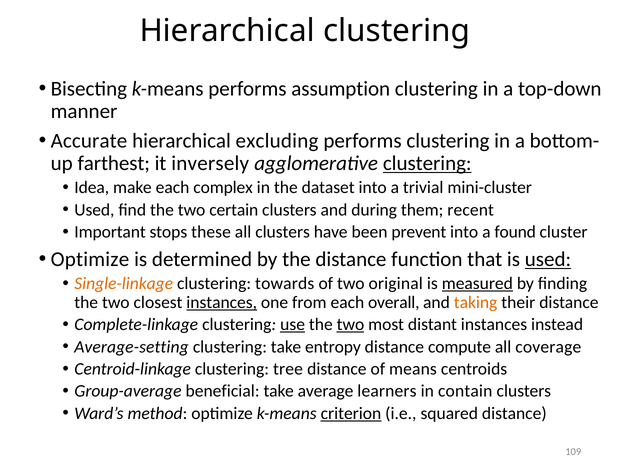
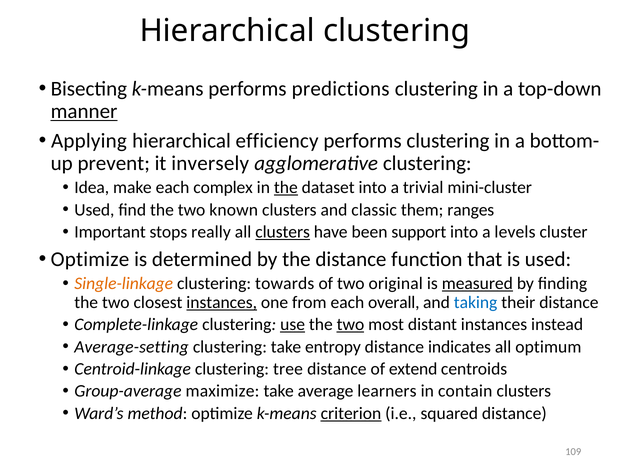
assumption: assumption -> predictions (341, 89)
manner underline: none -> present (84, 112)
Accurate: Accurate -> Applying (89, 141)
excluding: excluding -> efficiency (277, 141)
farthest: farthest -> prevent (114, 164)
clustering underline: present -> none (427, 164)
the underline: none -> present (286, 188)
certain: certain -> known (234, 210)
during: during -> classic (374, 210)
recent: recent -> ranges (471, 210)
these: these -> really (211, 232)
clusters underline: none -> present (283, 232)
prevent: prevent -> support (419, 232)
found: found -> levels (515, 232)
used underline: present -> none (548, 260)
taking colour: orange -> blue (476, 303)
compute: compute -> indicates (460, 347)
coverage: coverage -> optimum (548, 347)
means: means -> extend (413, 369)
beneficial: beneficial -> maximize (222, 391)
